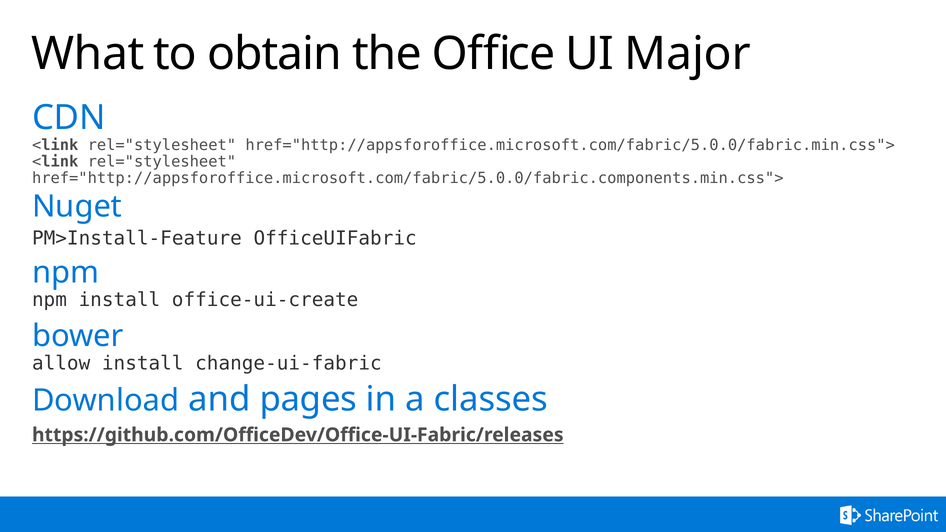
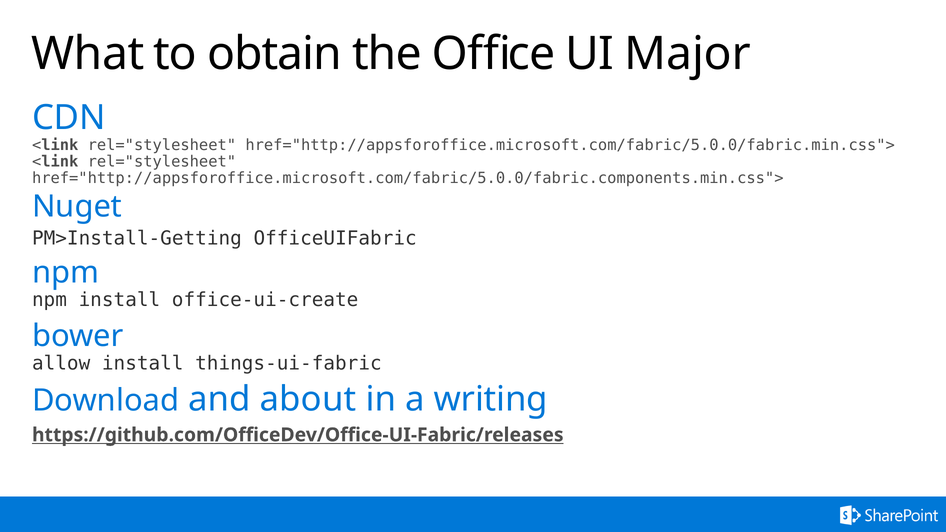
PM>Install-Feature: PM>Install-Feature -> PM>Install-Getting (137, 239)
change-ui-fabric: change-ui-fabric -> things-ui-fabric (288, 363)
pages: pages -> about (308, 399)
classes: classes -> writing (491, 399)
